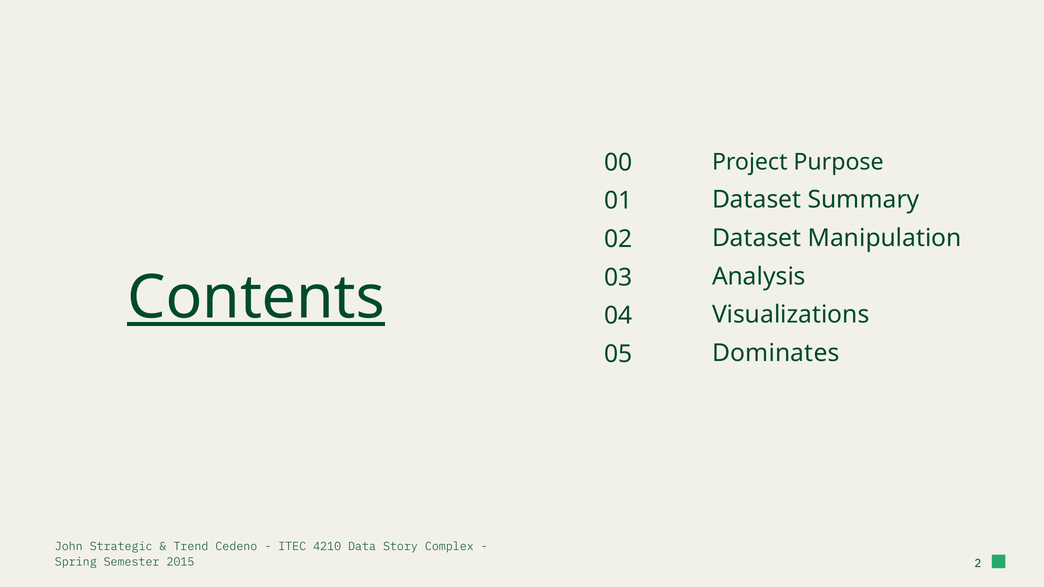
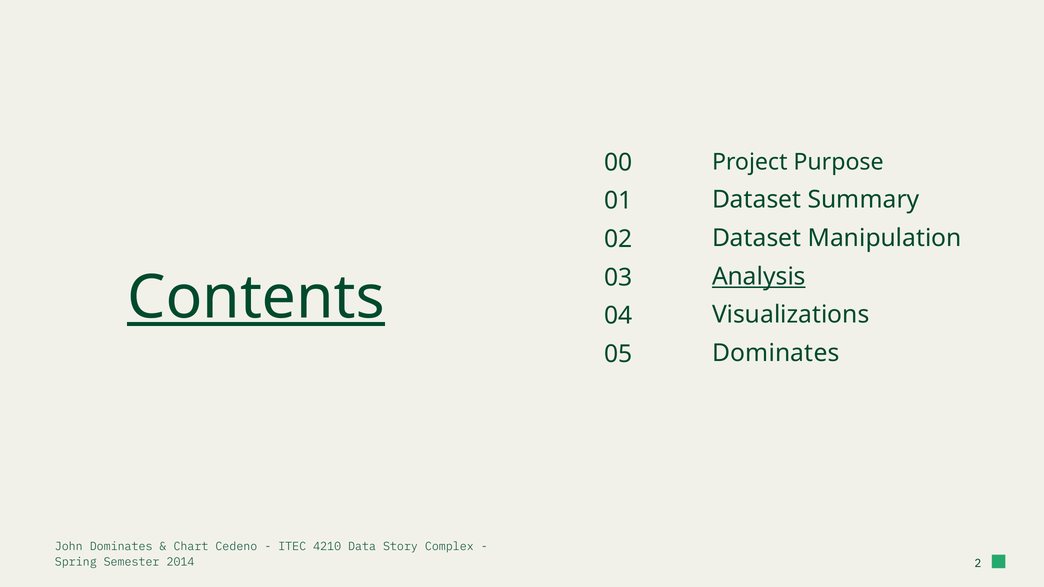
Analysis underline: none -> present (759, 277)
John Strategic: Strategic -> Dominates (121, 547)
Trend: Trend -> Chart (191, 547)
2015: 2015 -> 2014 (180, 562)
